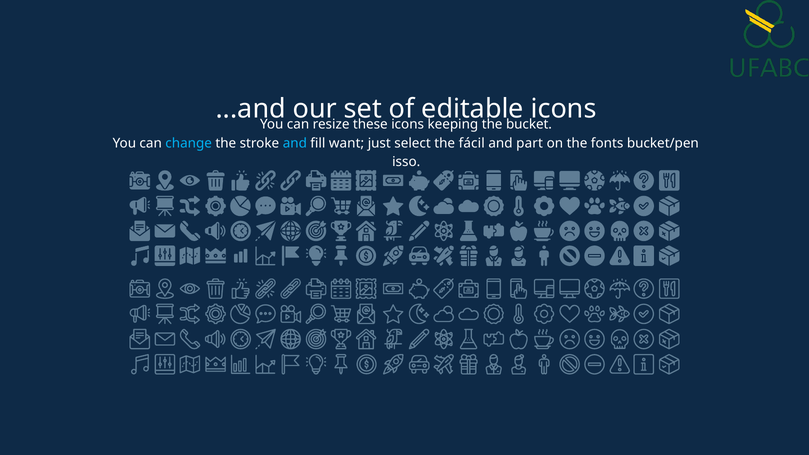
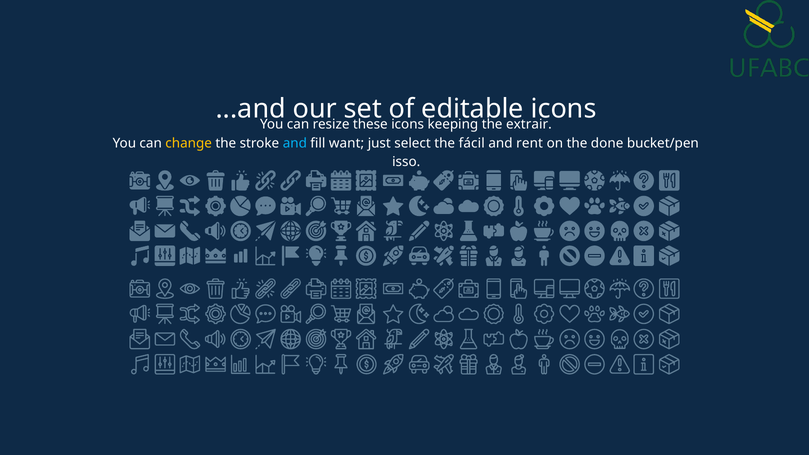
bucket: bucket -> extrair (529, 125)
change colour: light blue -> yellow (189, 143)
part: part -> rent (530, 143)
fonts: fonts -> done (607, 143)
